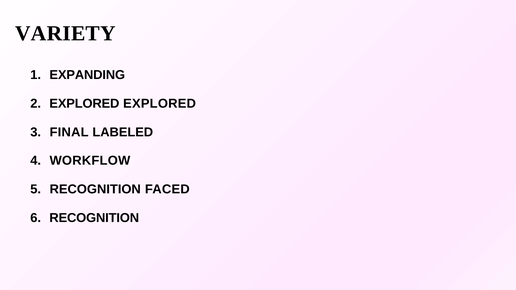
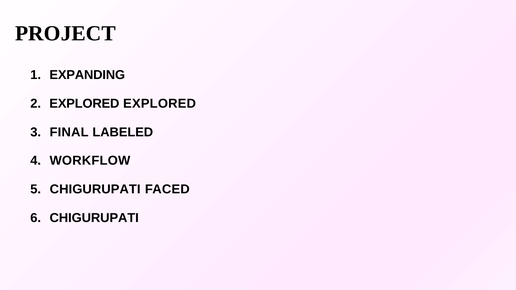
VARIETY: VARIETY -> PROJECT (65, 34)
RECOGNITION: RECOGNITION -> CHIGURUPATI (95, 189)
RECOGNITION: RECOGNITION -> CHIGURUPATI (94, 218)
